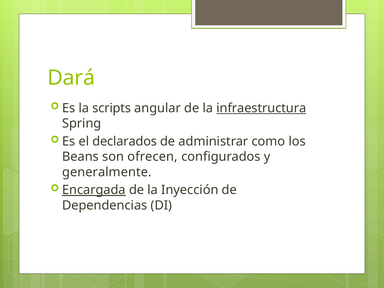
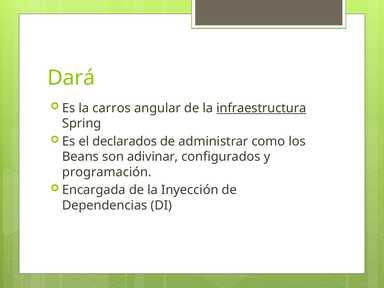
scripts: scripts -> carros (112, 108)
ofrecen: ofrecen -> adivinar (153, 157)
generalmente: generalmente -> programación (107, 172)
Encargada underline: present -> none (94, 190)
